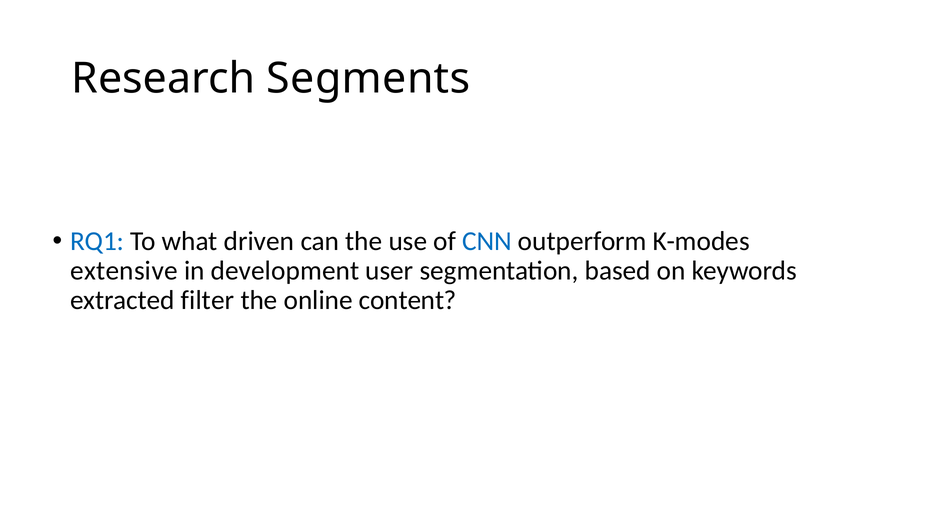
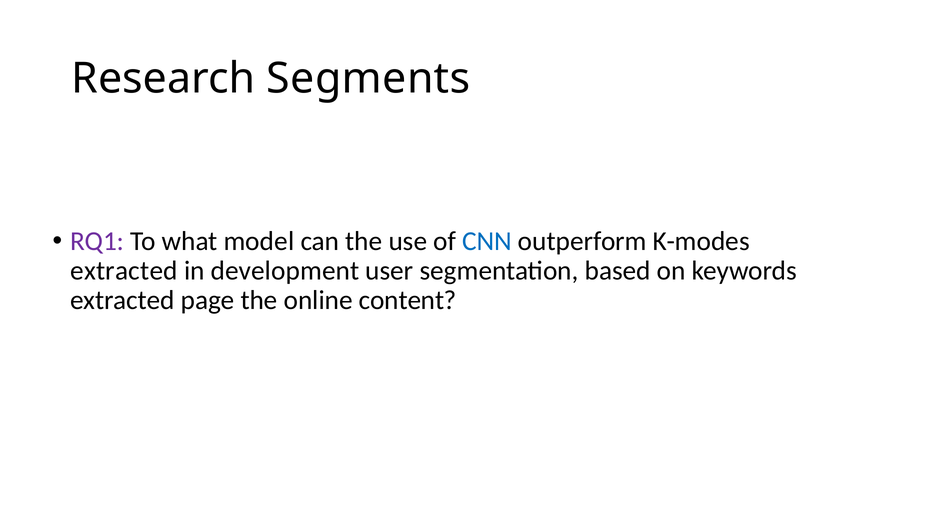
RQ1 colour: blue -> purple (97, 241)
driven: driven -> model (259, 241)
extensive: extensive -> extracted (124, 271)
filter: filter -> page (208, 300)
